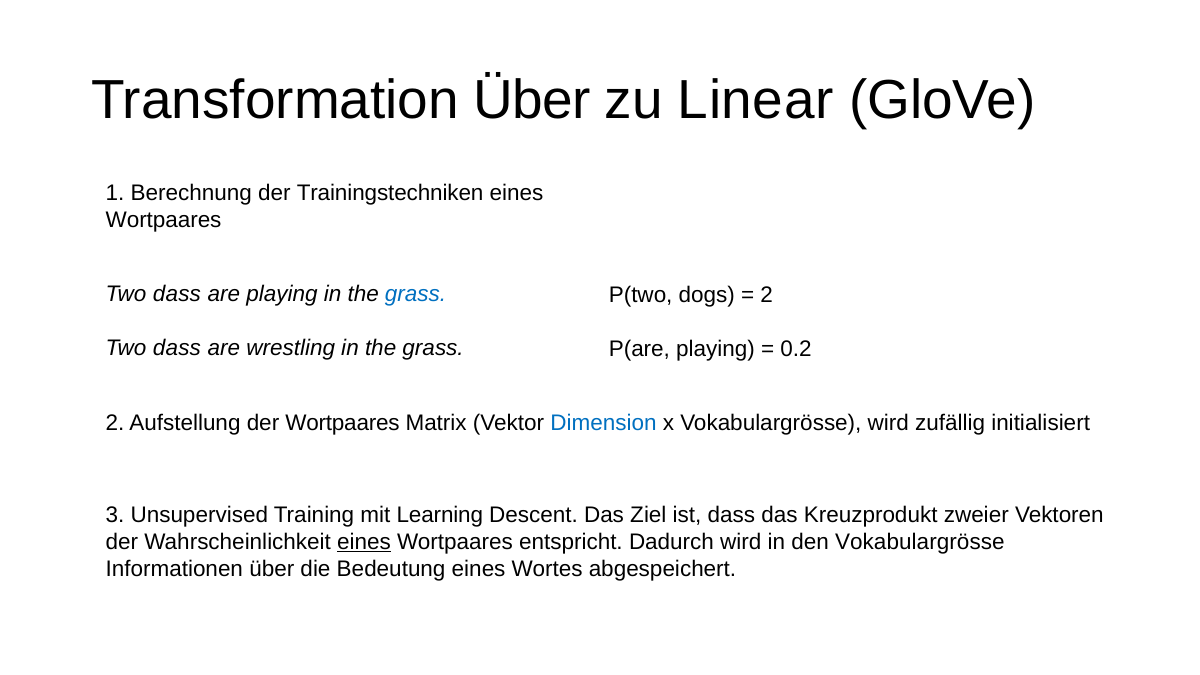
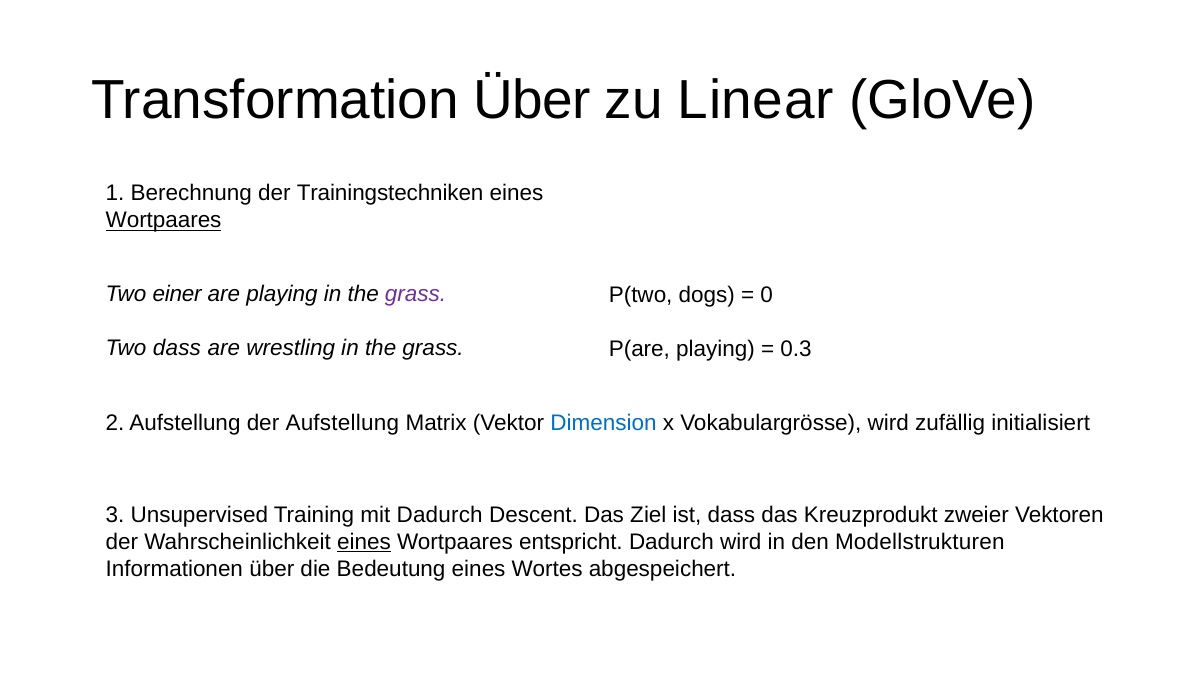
Wortpaares underline: none -> present (164, 221)
dass: dass -> einer (177, 295)
grass colour: blue -> purple (416, 295)
2: 2 -> 0 (767, 295)
0.2: 0.2 -> 0.3 (796, 349)
der Wortpaares: Wortpaares -> Aufstellung (342, 423)
mit Learning: Learning -> Dadurch (440, 515)
den Vokabulargrösse: Vokabulargrösse -> Modellstrukturen (920, 542)
